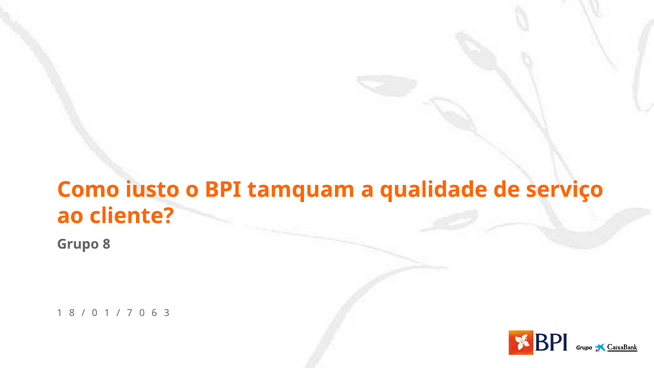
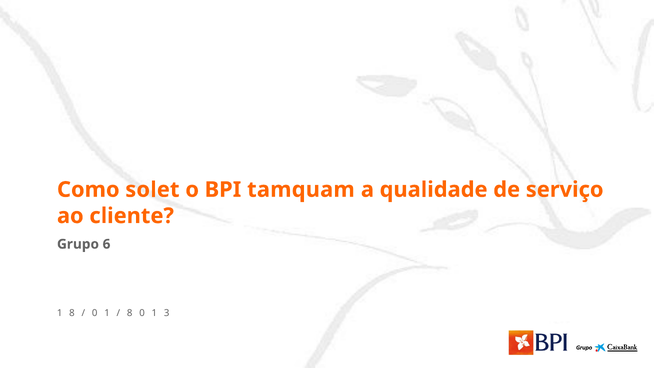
iusto: iusto -> solet (152, 190)
Grupo 8: 8 -> 6 (107, 244)
7: 7 -> 8 (130, 313)
6: 6 -> 1 (154, 313)
